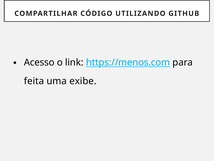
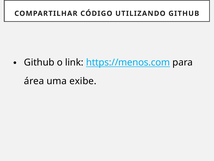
Acesso: Acesso -> Github (39, 62)
feita: feita -> área (34, 81)
